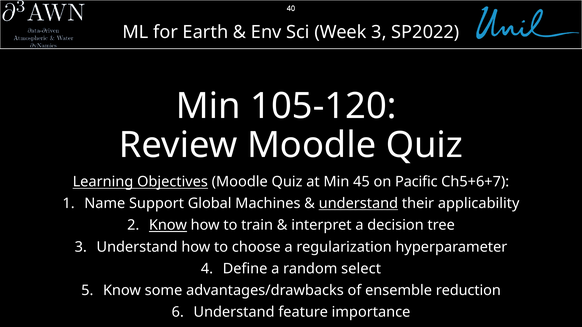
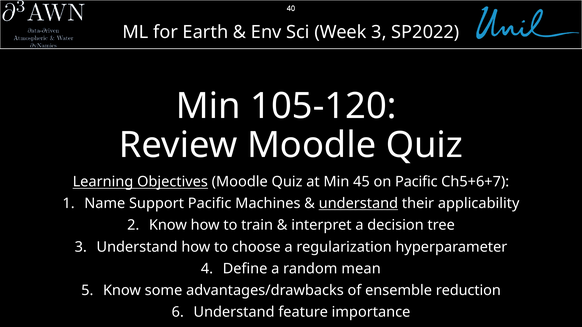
Support Global: Global -> Pacific (210, 204)
Know underline: present -> none (168, 225)
select: select -> mean (361, 269)
